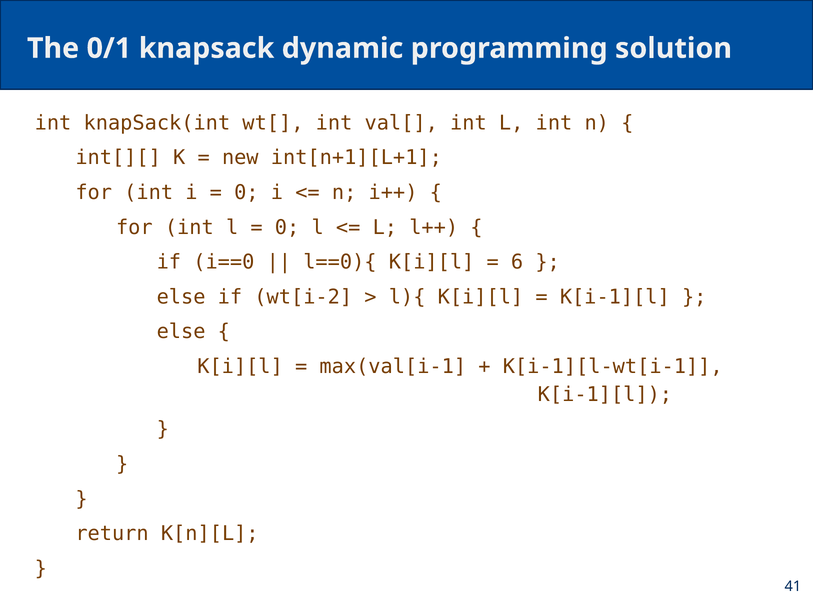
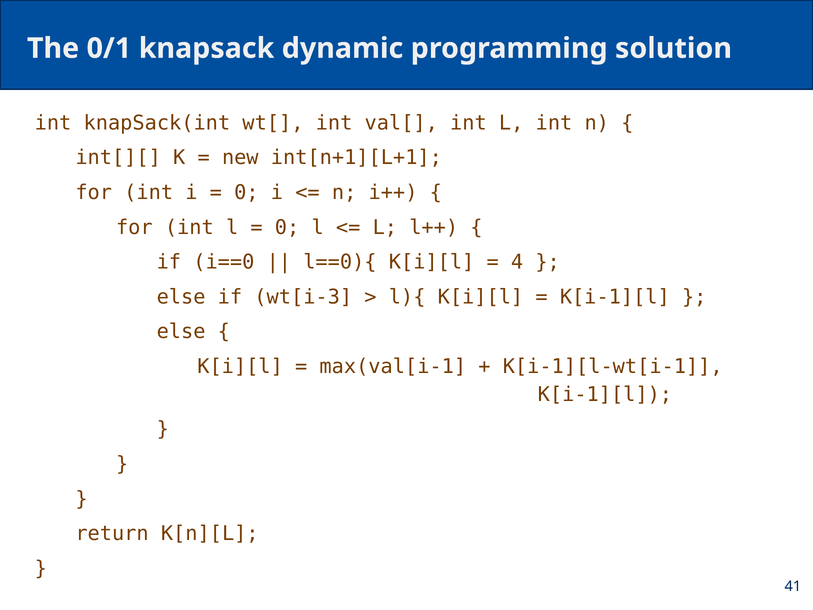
6: 6 -> 4 (517, 262)
wt[i-2: wt[i-2 -> wt[i-3 (303, 297)
